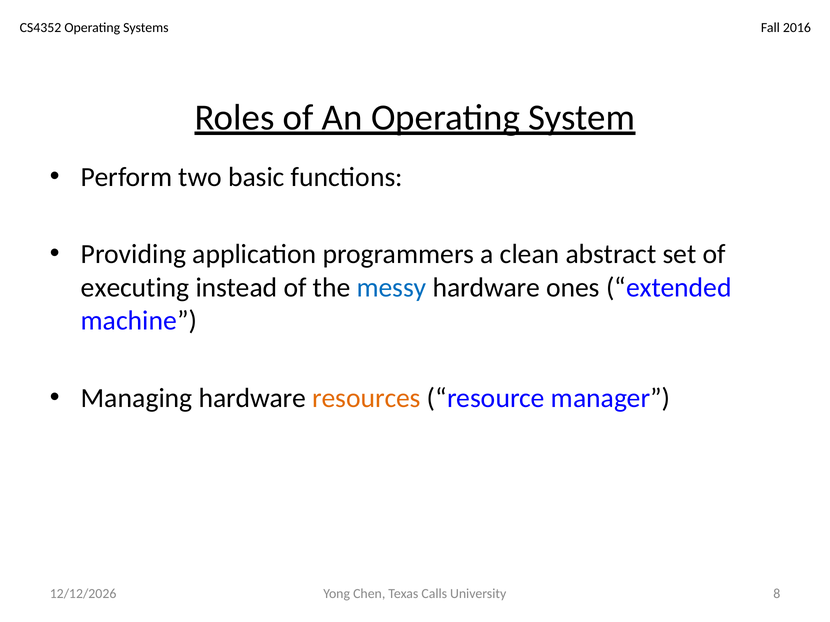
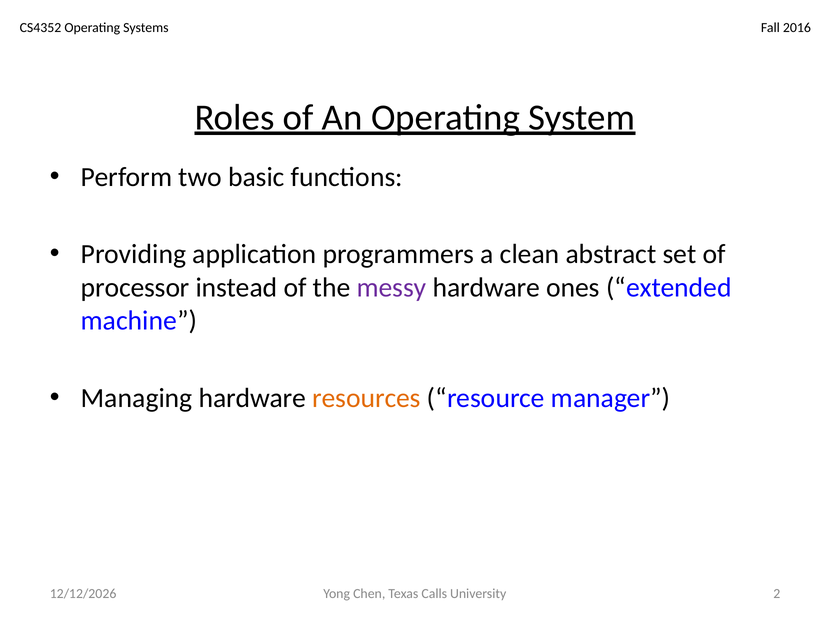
executing: executing -> processor (135, 288)
messy colour: blue -> purple (392, 288)
8: 8 -> 2 (777, 594)
